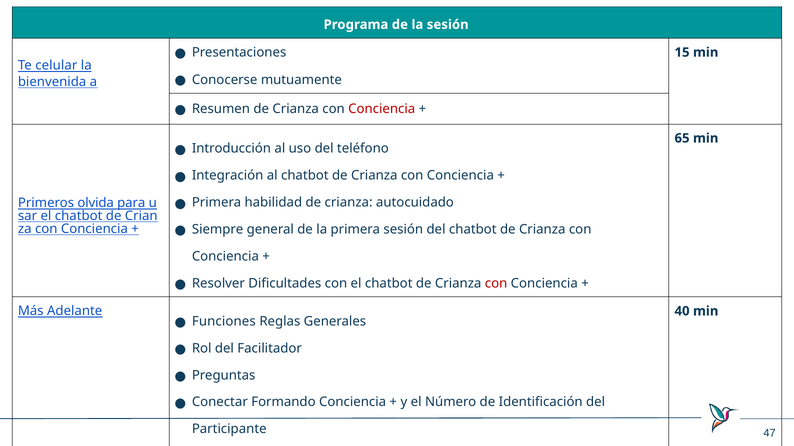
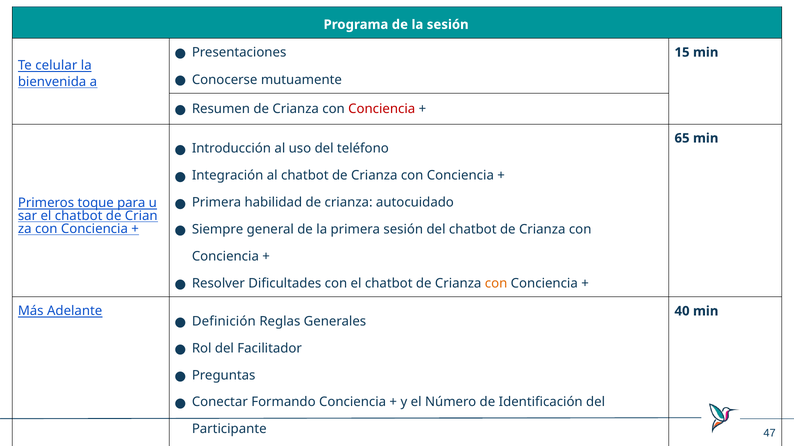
olvida: olvida -> toque (96, 203)
con colour: red -> orange (496, 284)
Funciones: Funciones -> Definición (224, 322)
